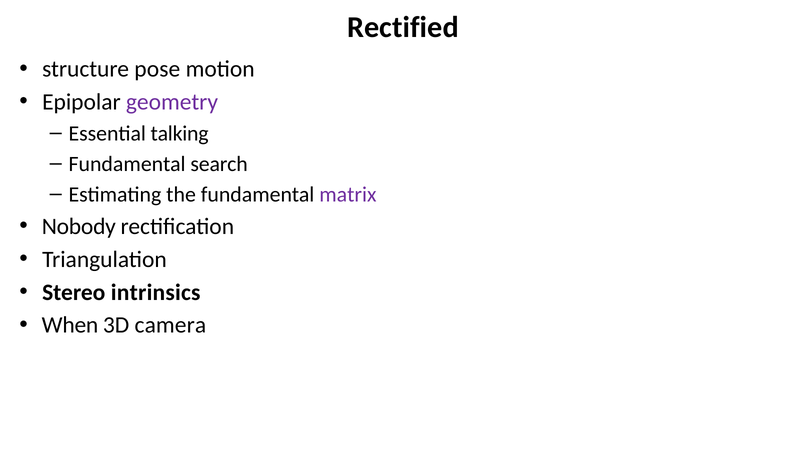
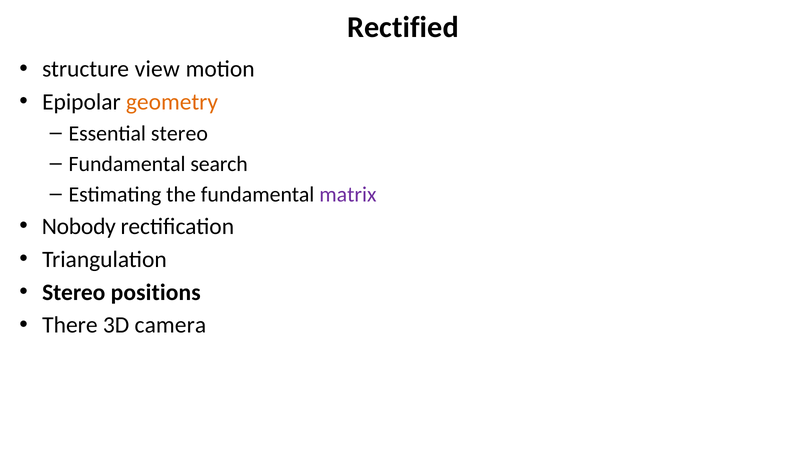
pose: pose -> view (157, 69)
geometry colour: purple -> orange (172, 102)
Essential talking: talking -> stereo (179, 134)
intrinsics: intrinsics -> positions (156, 293)
When: When -> There (70, 325)
